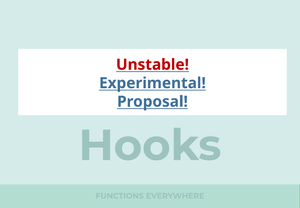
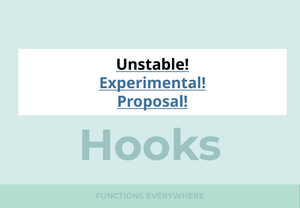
Unstable colour: red -> black (152, 65)
